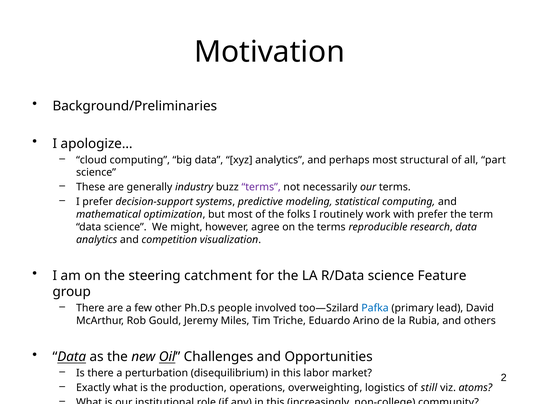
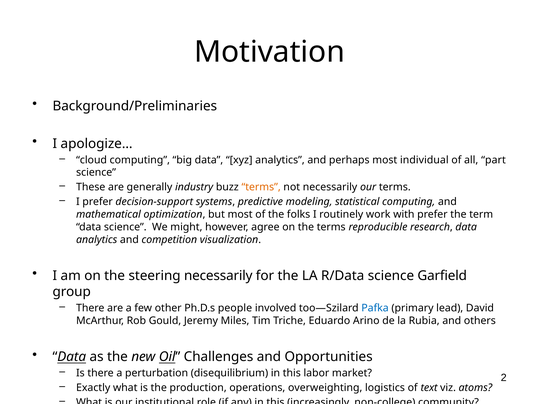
structural: structural -> individual (424, 160)
terms colour: purple -> orange (261, 187)
steering catchment: catchment -> necessarily (218, 276)
Feature: Feature -> Garfield (442, 276)
still: still -> text (429, 388)
